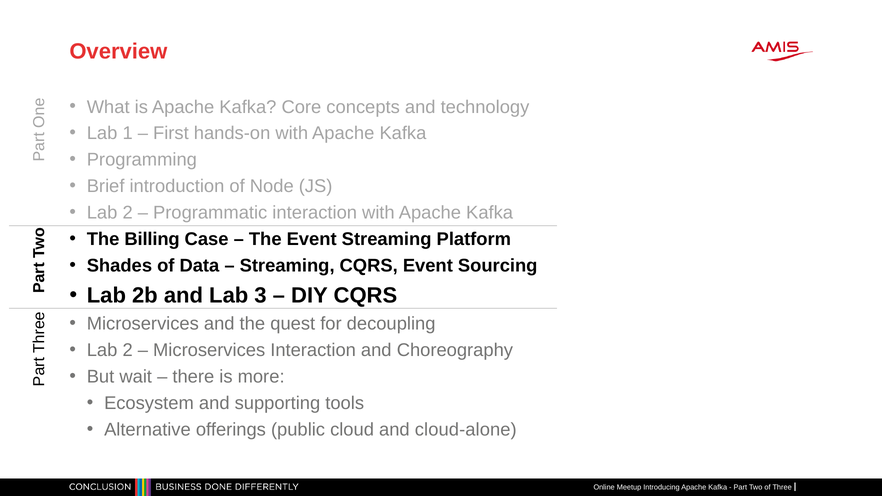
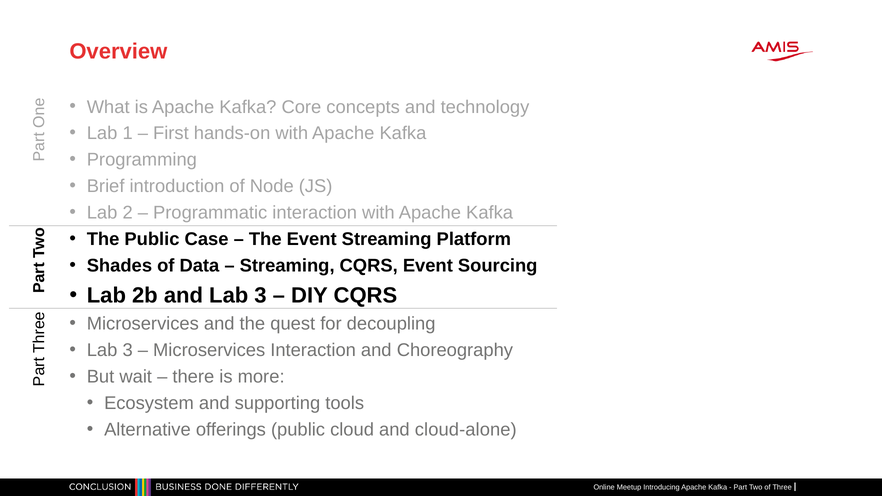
The Billing: Billing -> Public (152, 239)
2: 2 -> 3 (128, 350)
